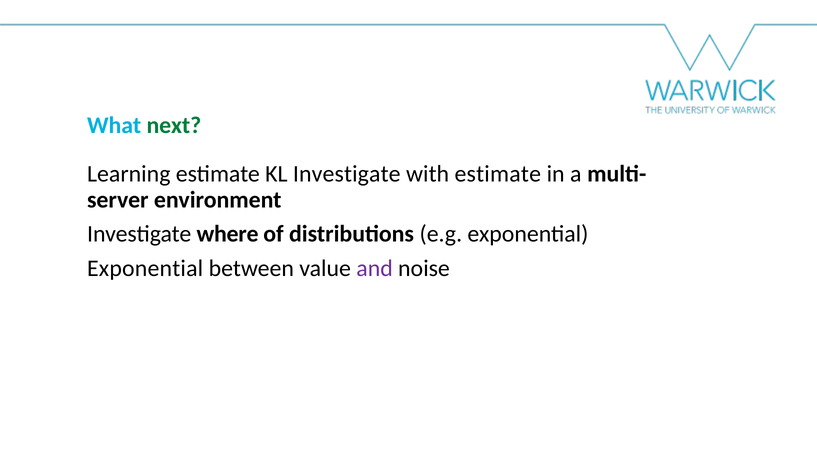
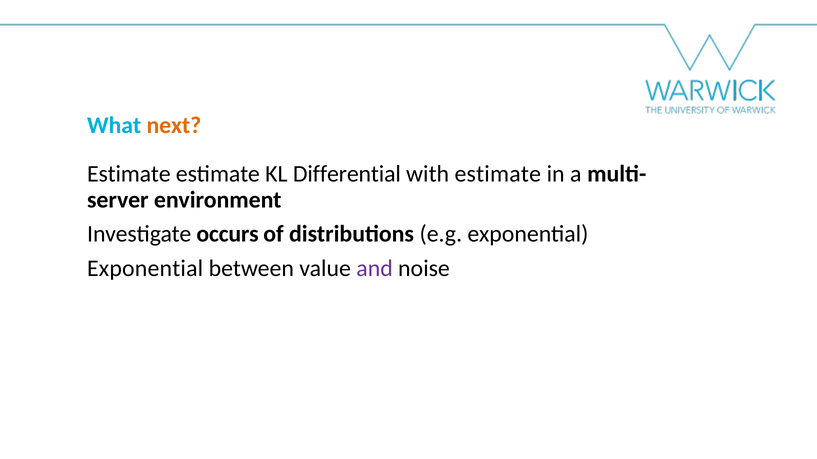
next colour: green -> orange (174, 125)
Learning: Learning -> Estimate (129, 174)
KL Investigate: Investigate -> Differential (347, 174)
where: where -> occurs (228, 234)
